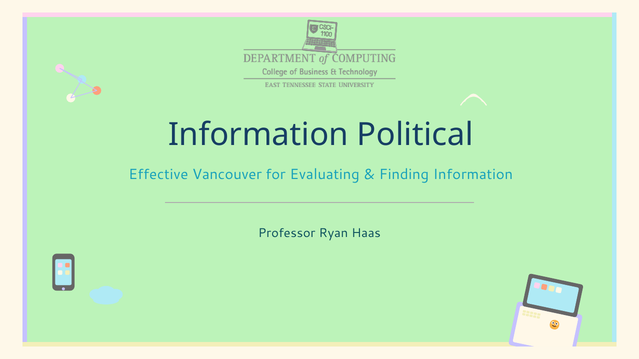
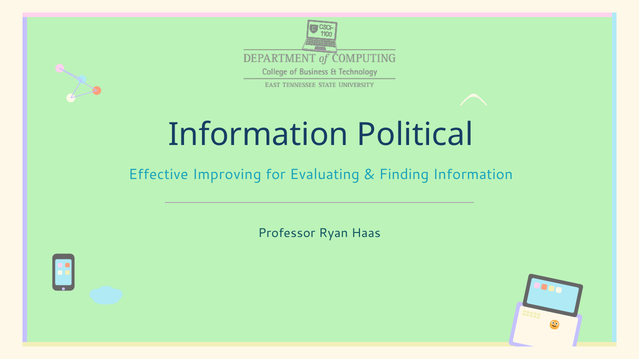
Vancouver: Vancouver -> Improving (227, 175)
